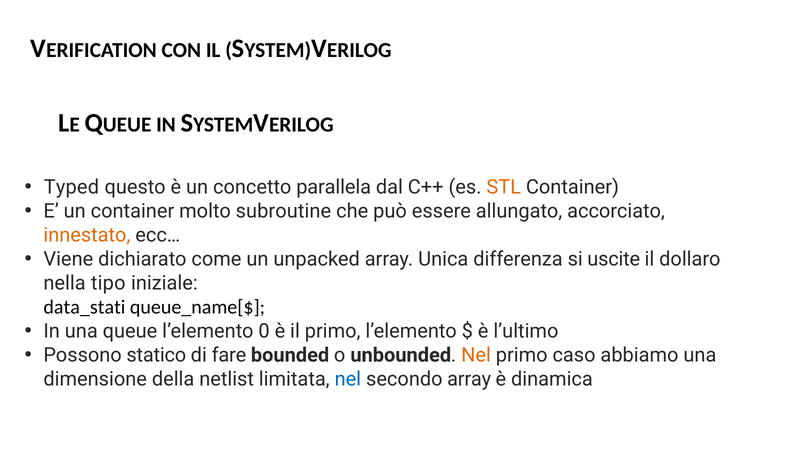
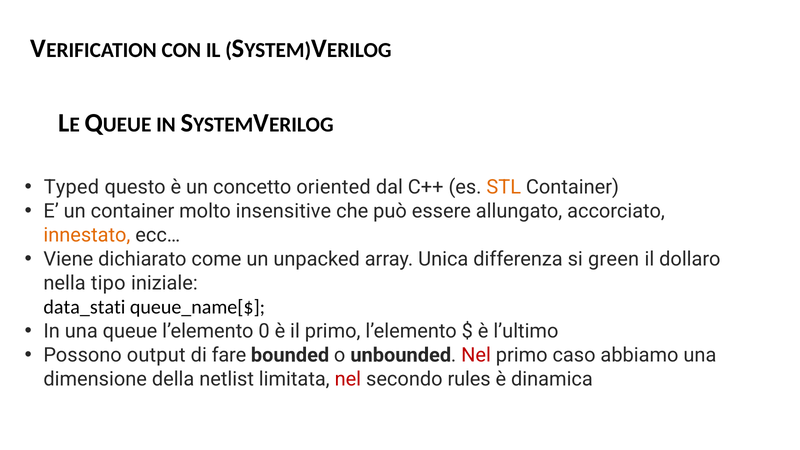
parallela: parallela -> oriented (333, 187)
subroutine: subroutine -> insensitive (283, 211)
uscite: uscite -> green (614, 259)
statico: statico -> output (156, 355)
Nel colour: orange -> red (476, 355)
nel colour: blue -> red (348, 379)
secondo array: array -> rules (469, 379)
